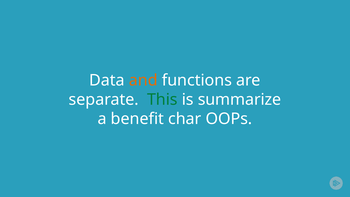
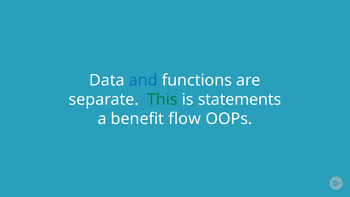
and colour: orange -> blue (143, 80)
summarize: summarize -> statements (240, 100)
char: char -> flow (185, 119)
